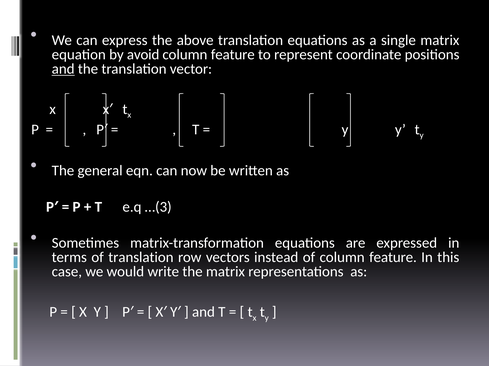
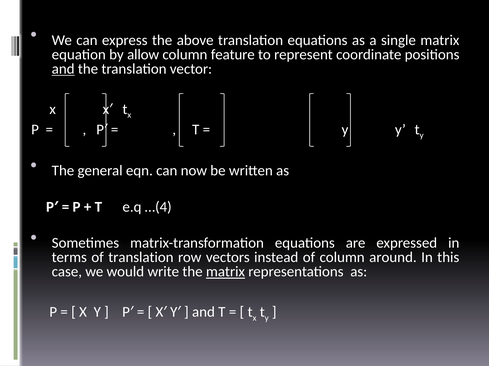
avoid: avoid -> allow (143, 55)
…(3: …(3 -> …(4 (158, 207)
of column feature: feature -> around (393, 258)
matrix underline: none -> present (225, 272)
